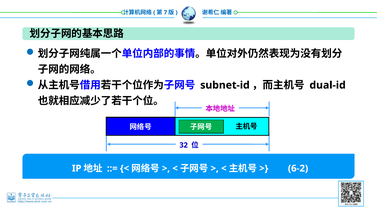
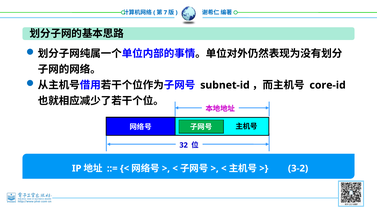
dual-id: dual-id -> core-id (328, 85)
6-2: 6-2 -> 3-2 (298, 168)
